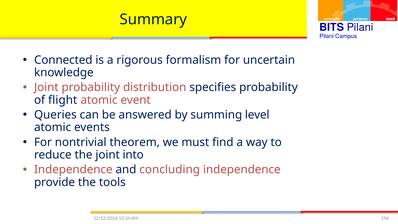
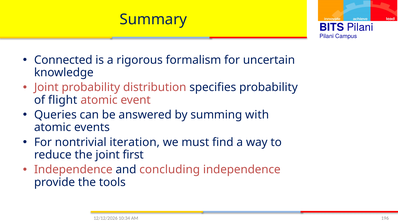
level: level -> with (257, 115)
theorem: theorem -> iteration (135, 142)
into: into -> first (133, 155)
